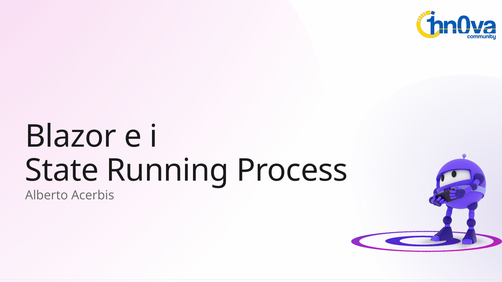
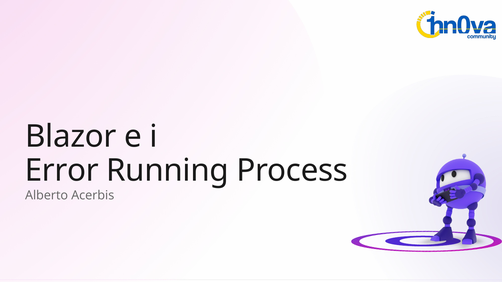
State: State -> Error (62, 171)
